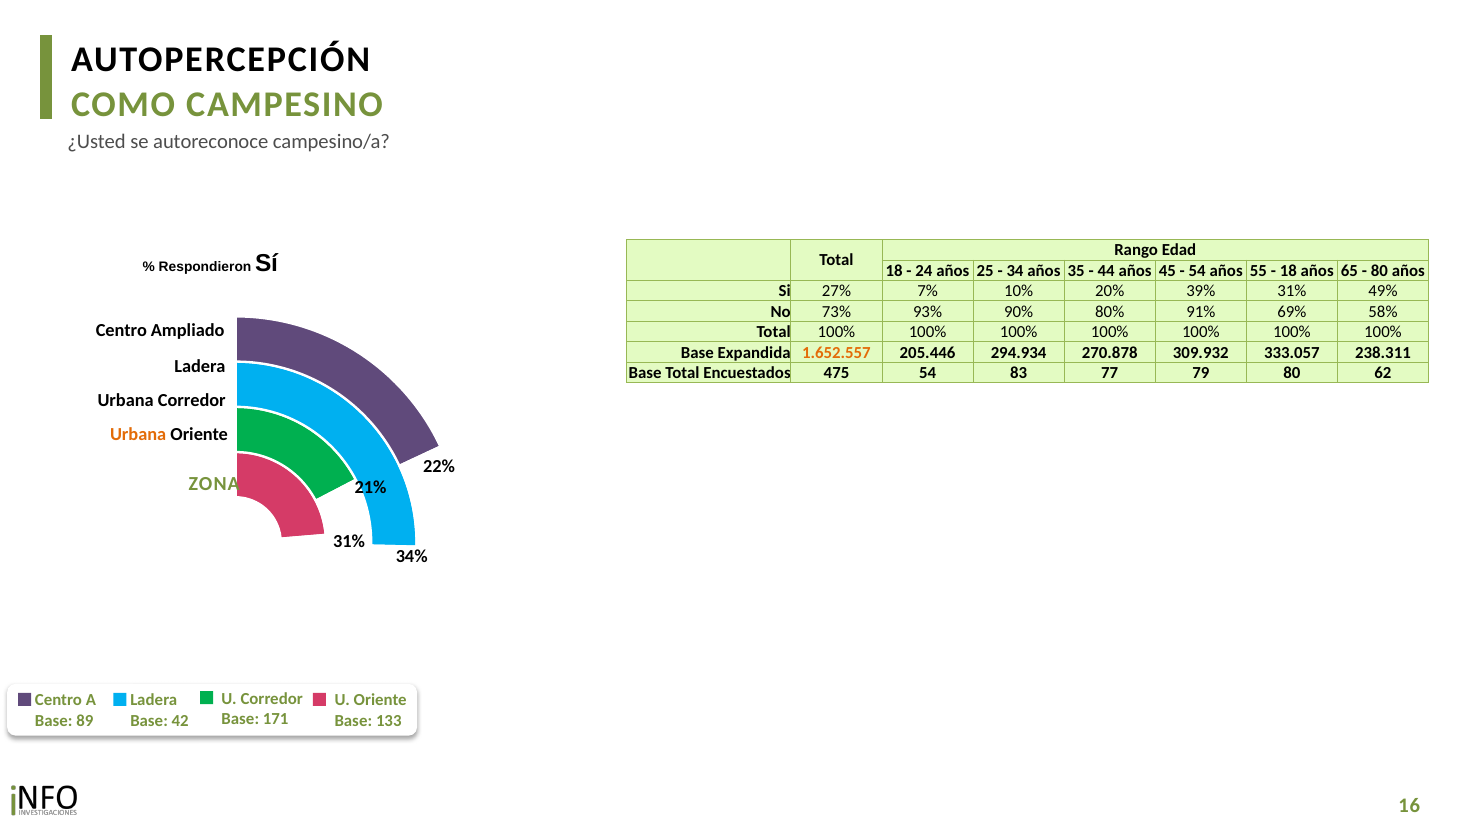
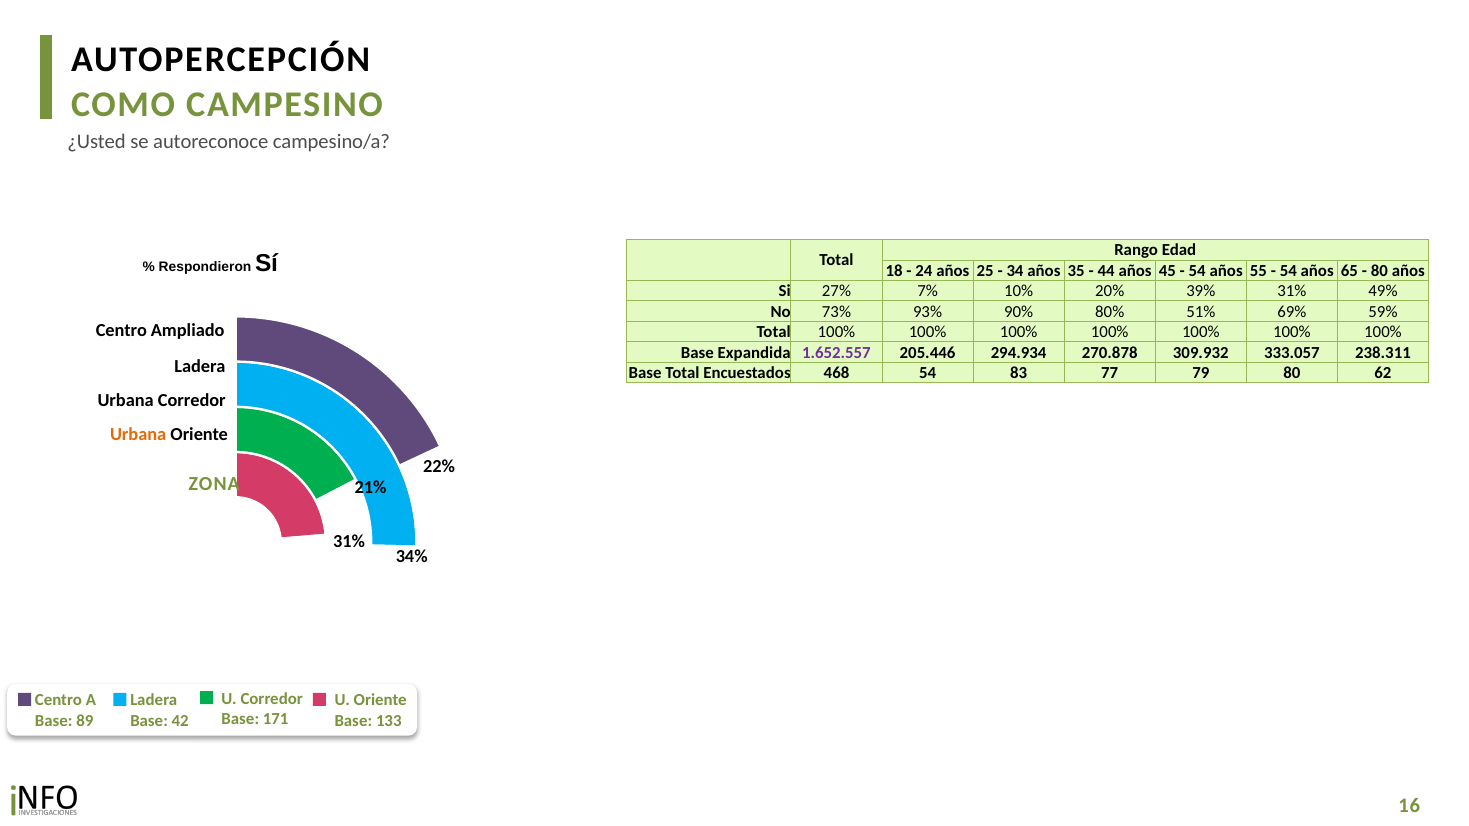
18: 18 -> 54 (1288, 271)
91%: 91% -> 51% (1201, 312)
58%: 58% -> 59% (1383, 312)
1.652.557 colour: orange -> purple (836, 353)
475: 475 -> 468 (837, 373)
